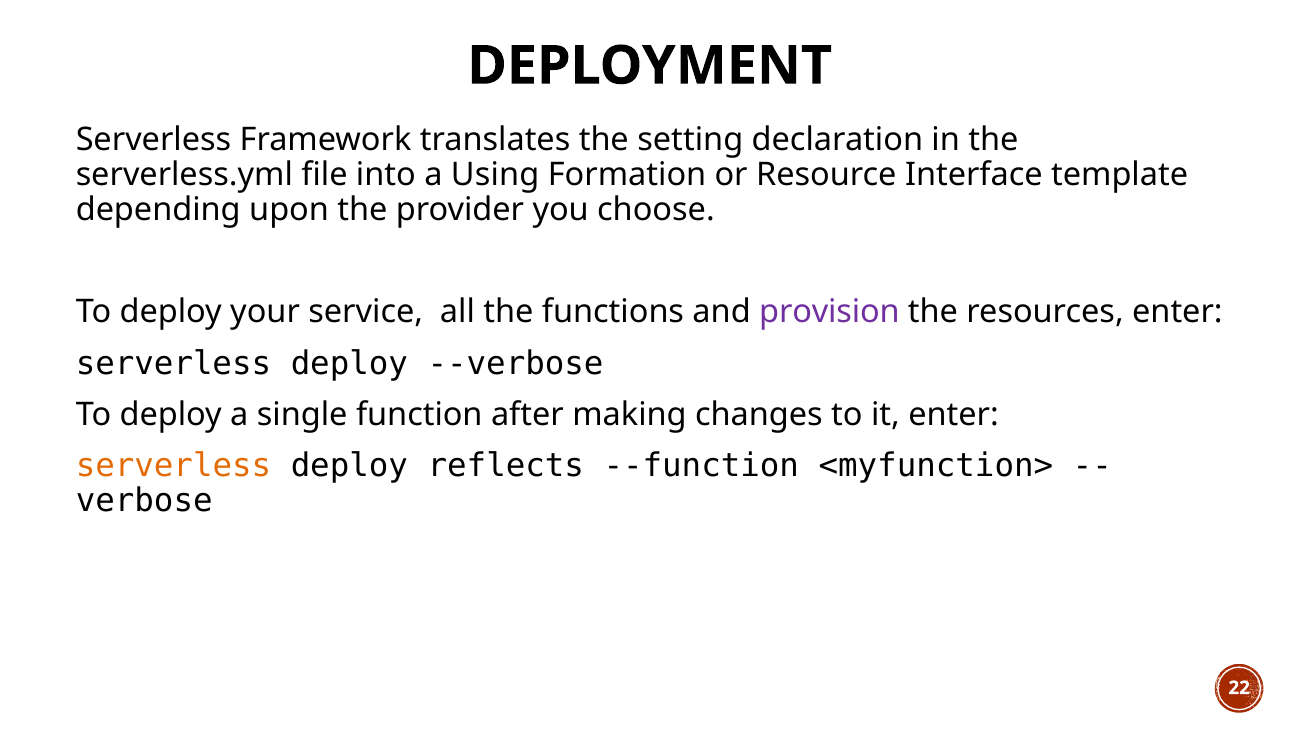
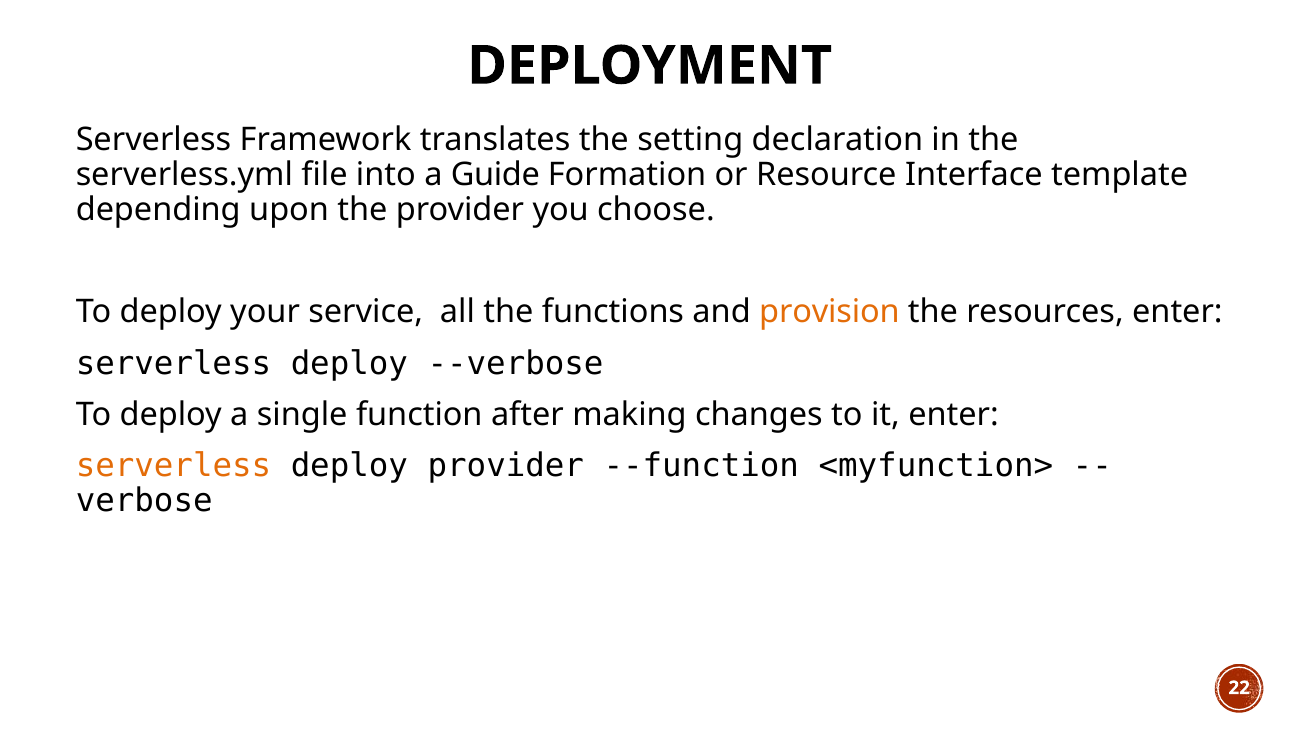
Using: Using -> Guide (495, 175)
provision colour: purple -> orange (829, 312)
deploy reflects: reflects -> provider (506, 466)
